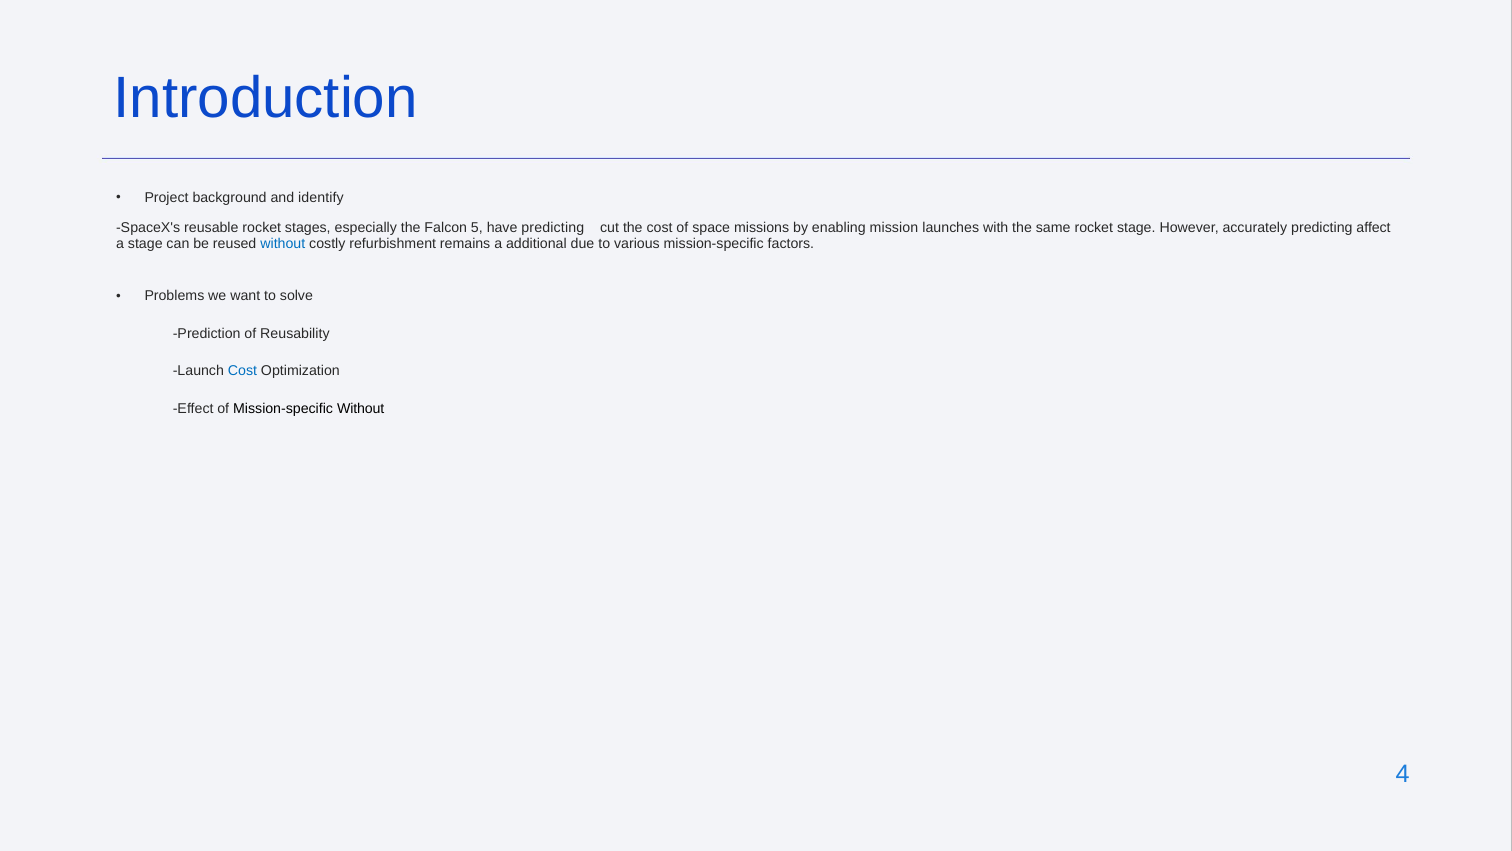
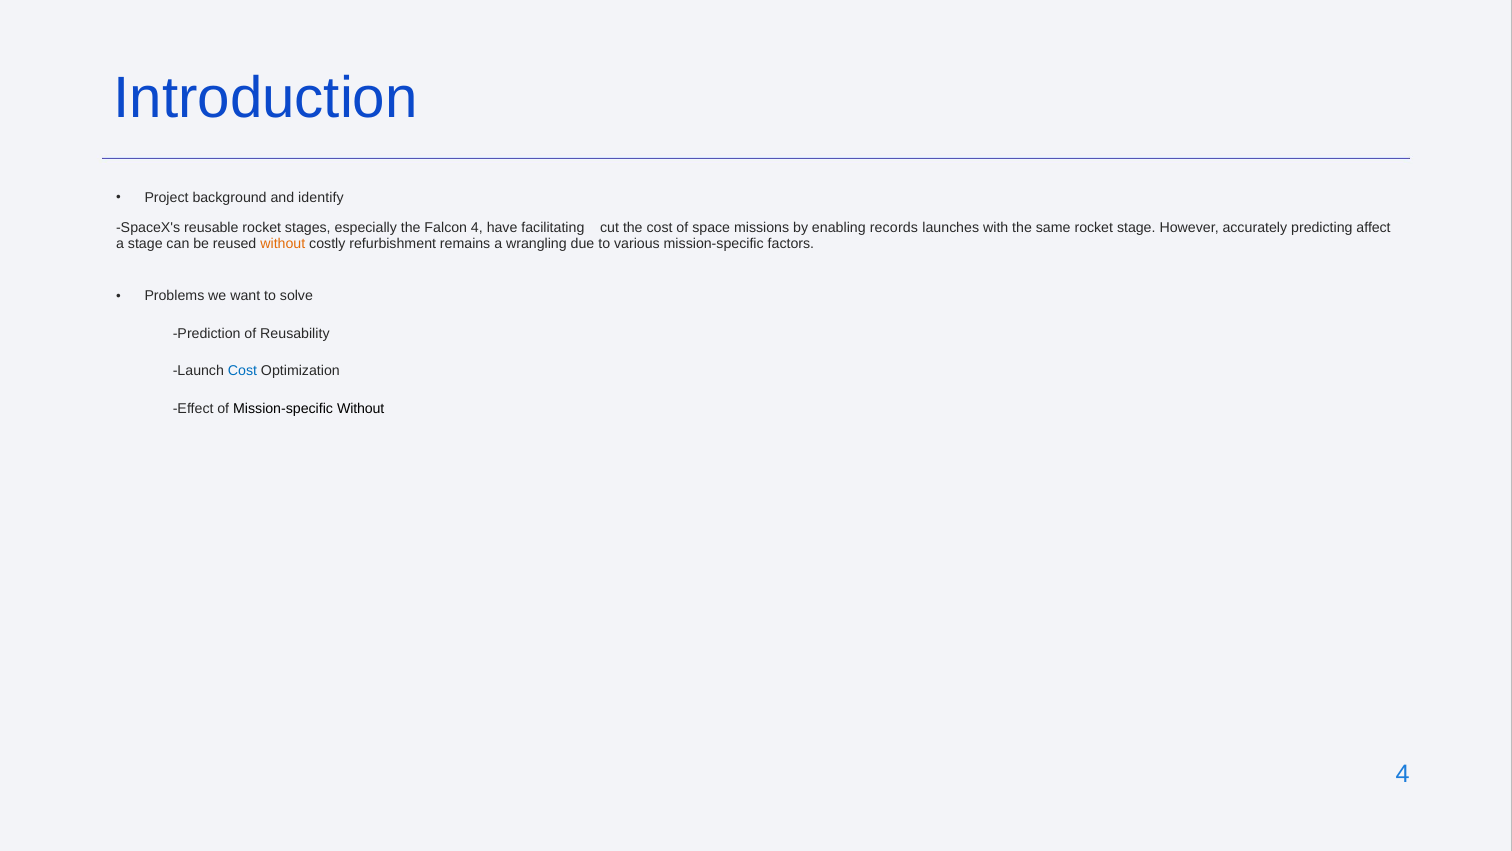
Falcon 5: 5 -> 4 (477, 228)
have predicting: predicting -> facilitating (553, 228)
mission: mission -> records (894, 228)
without colour: blue -> orange (283, 243)
additional: additional -> wrangling (536, 243)
